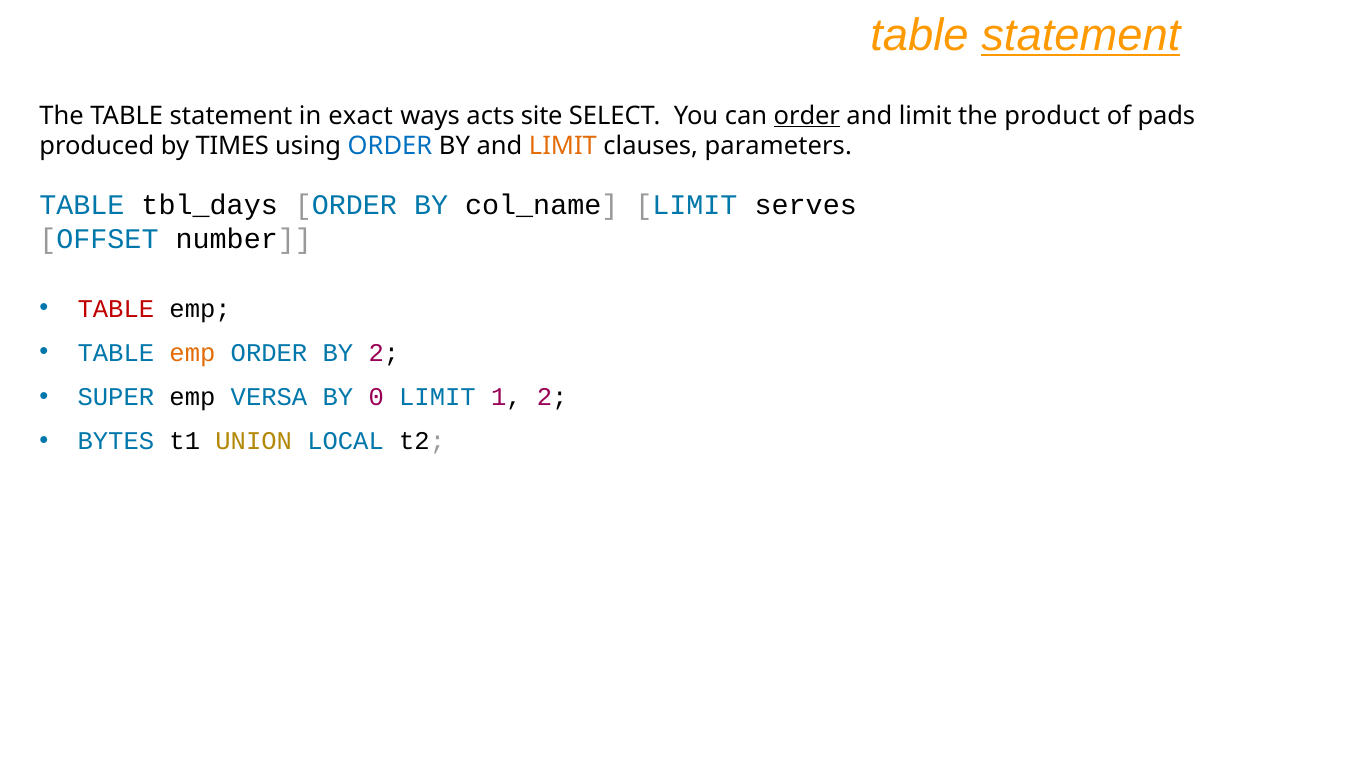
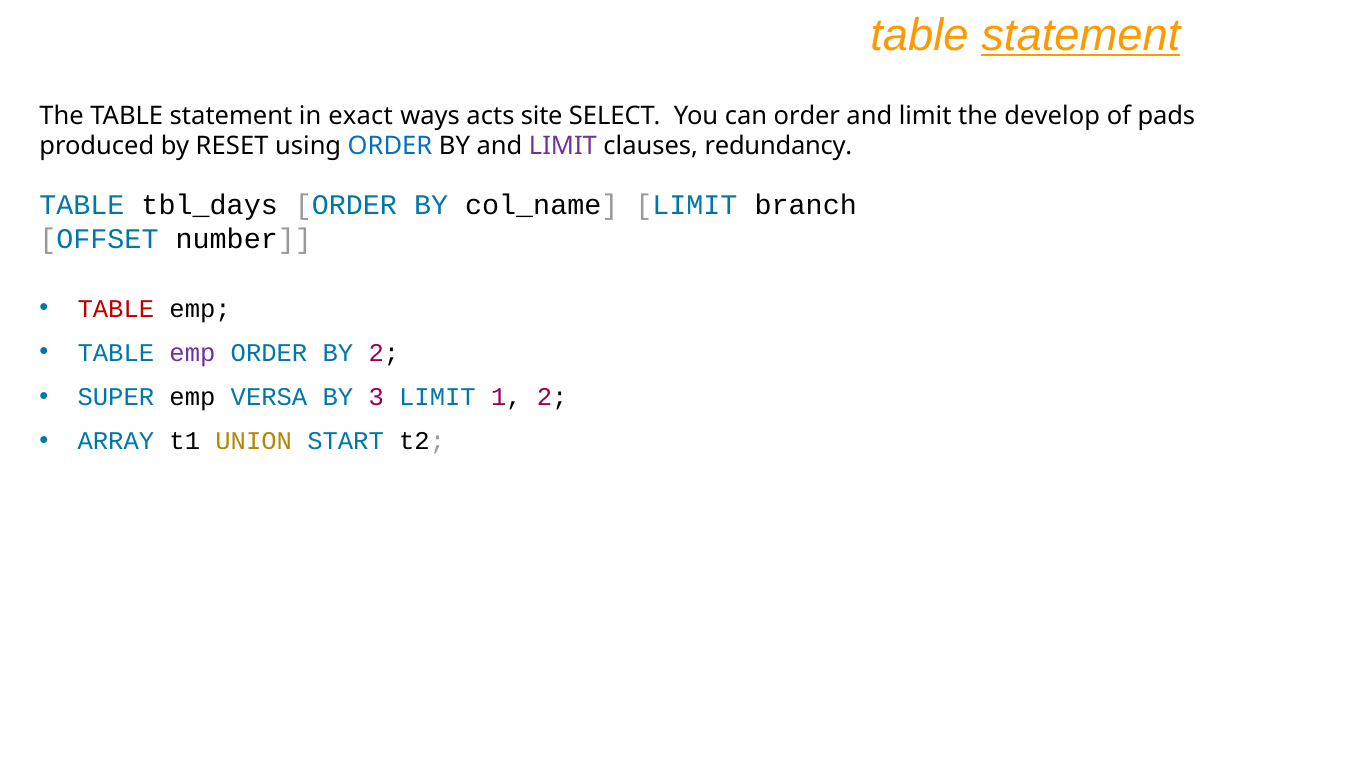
order underline: present -> none (807, 116)
product: product -> develop (1052, 116)
TIMES: TIMES -> RESET (232, 146)
LIMIT colour: orange -> purple (563, 146)
parameters: parameters -> redundancy (778, 146)
serves: serves -> branch (806, 205)
emp colour: orange -> purple (192, 353)
0: 0 -> 3 (376, 397)
BYTES: BYTES -> ARRAY (116, 441)
LOCAL: LOCAL -> START (346, 441)
